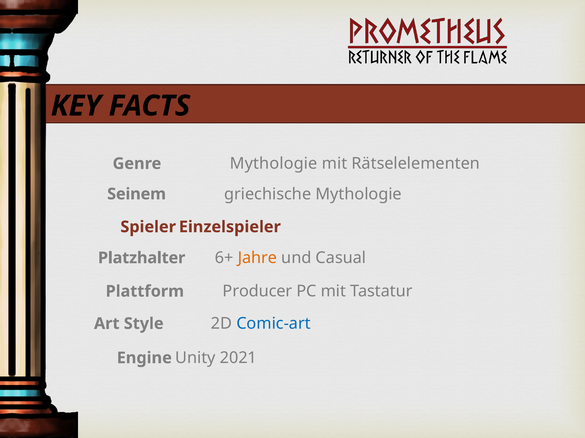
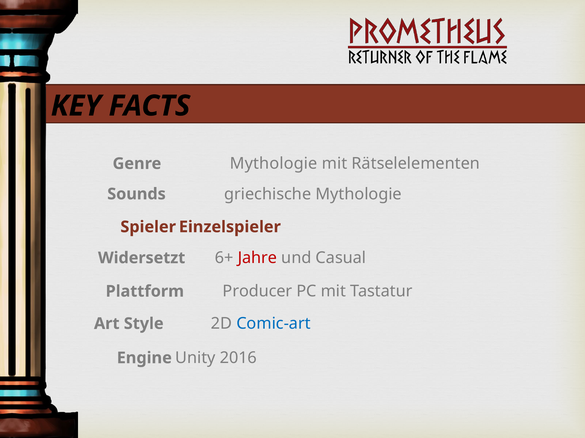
Seinem: Seinem -> Sounds (137, 194)
Platzhalter: Platzhalter -> Widersetzt (142, 258)
Jahre colour: orange -> red (257, 258)
2021: 2021 -> 2016 (238, 358)
